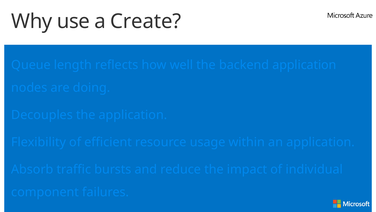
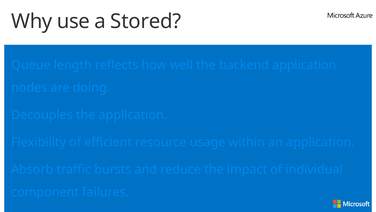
Create: Create -> Stored (146, 21)
